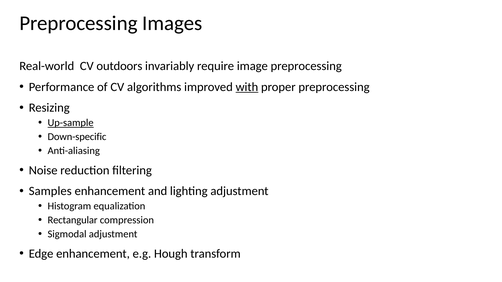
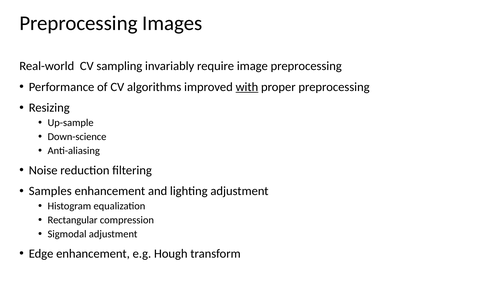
outdoors: outdoors -> sampling (119, 66)
Up-sample underline: present -> none (71, 123)
Down-specific: Down-specific -> Down-science (77, 137)
